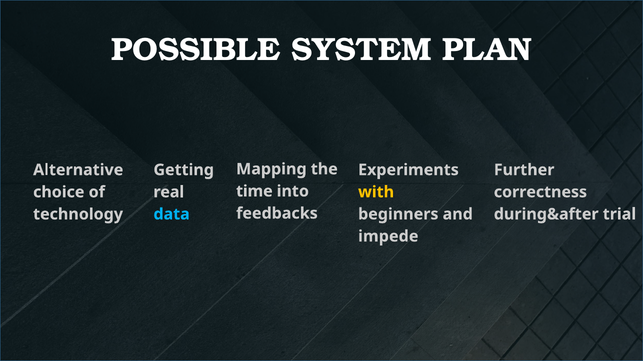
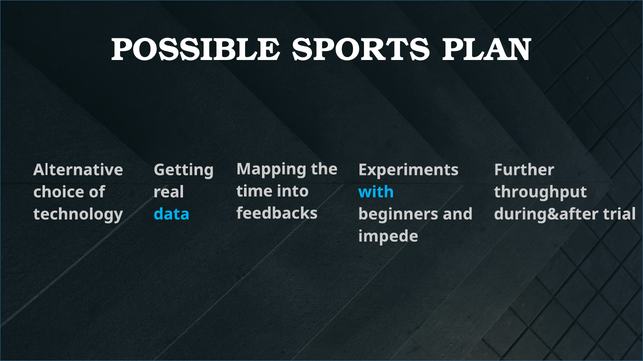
SYSTEM: SYSTEM -> SPORTS (361, 50)
with colour: yellow -> light blue (376, 192)
correctness: correctness -> throughput (540, 192)
